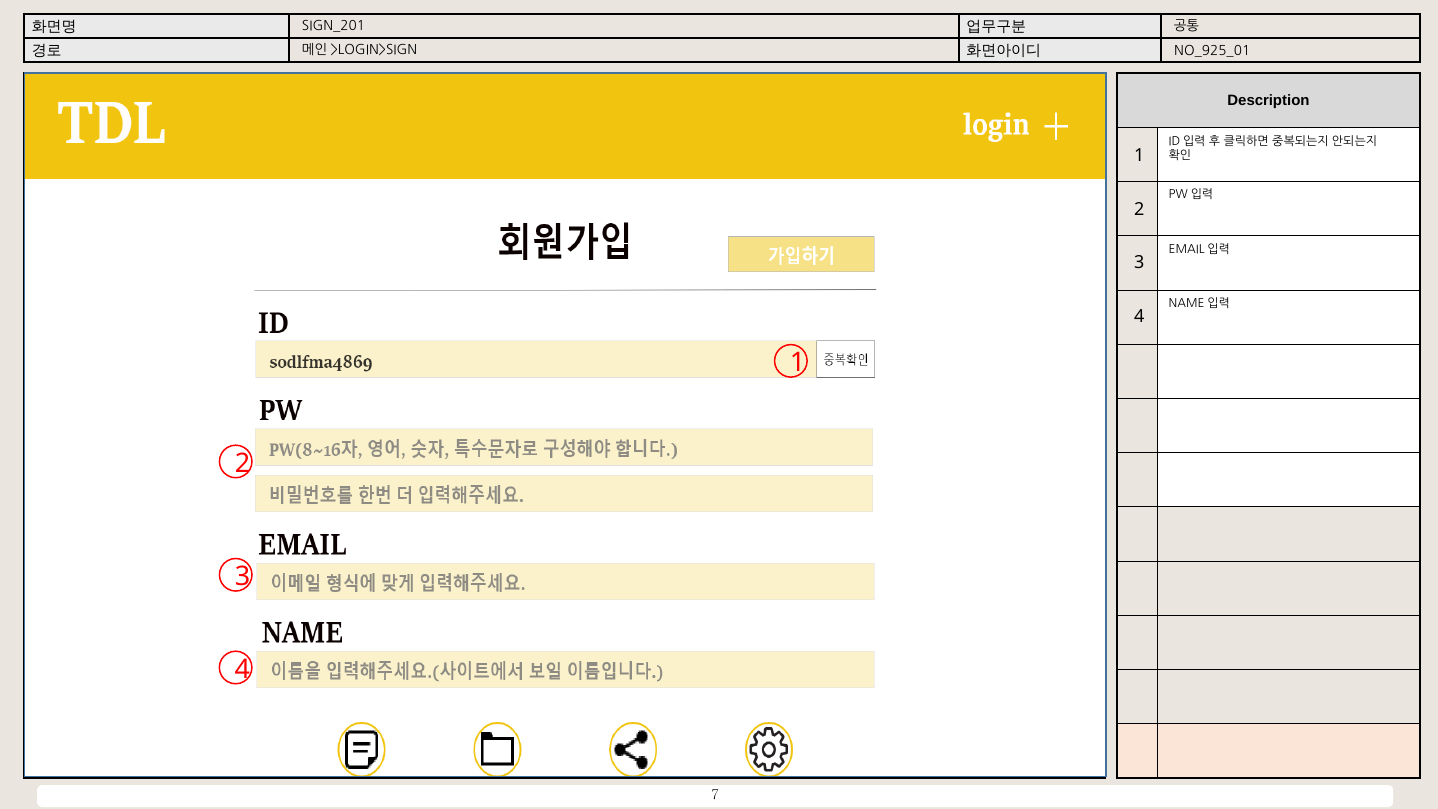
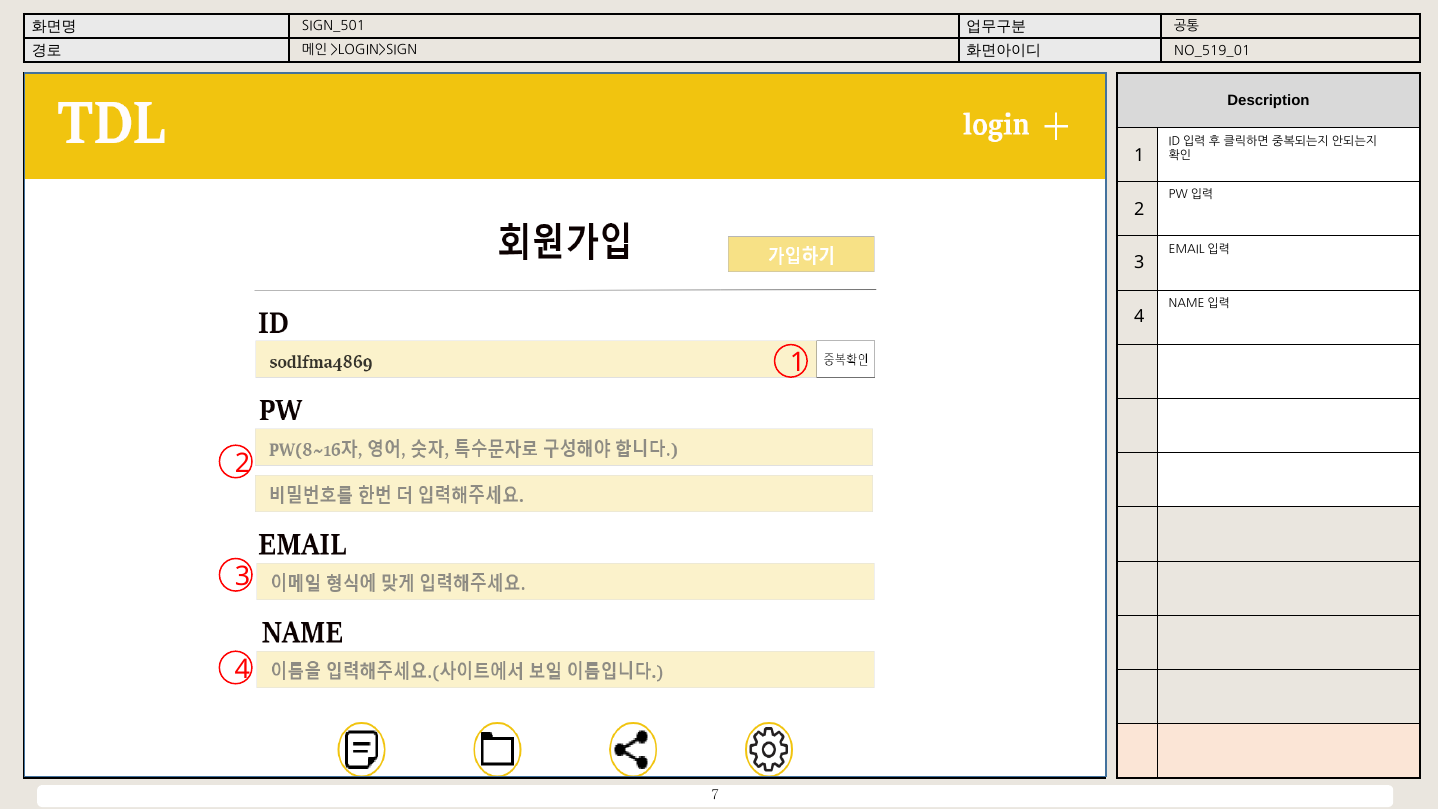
SIGN_201: SIGN_201 -> SIGN_501 (333, 26)
NO_925_01: NO_925_01 -> NO_519_01 (1212, 51)
